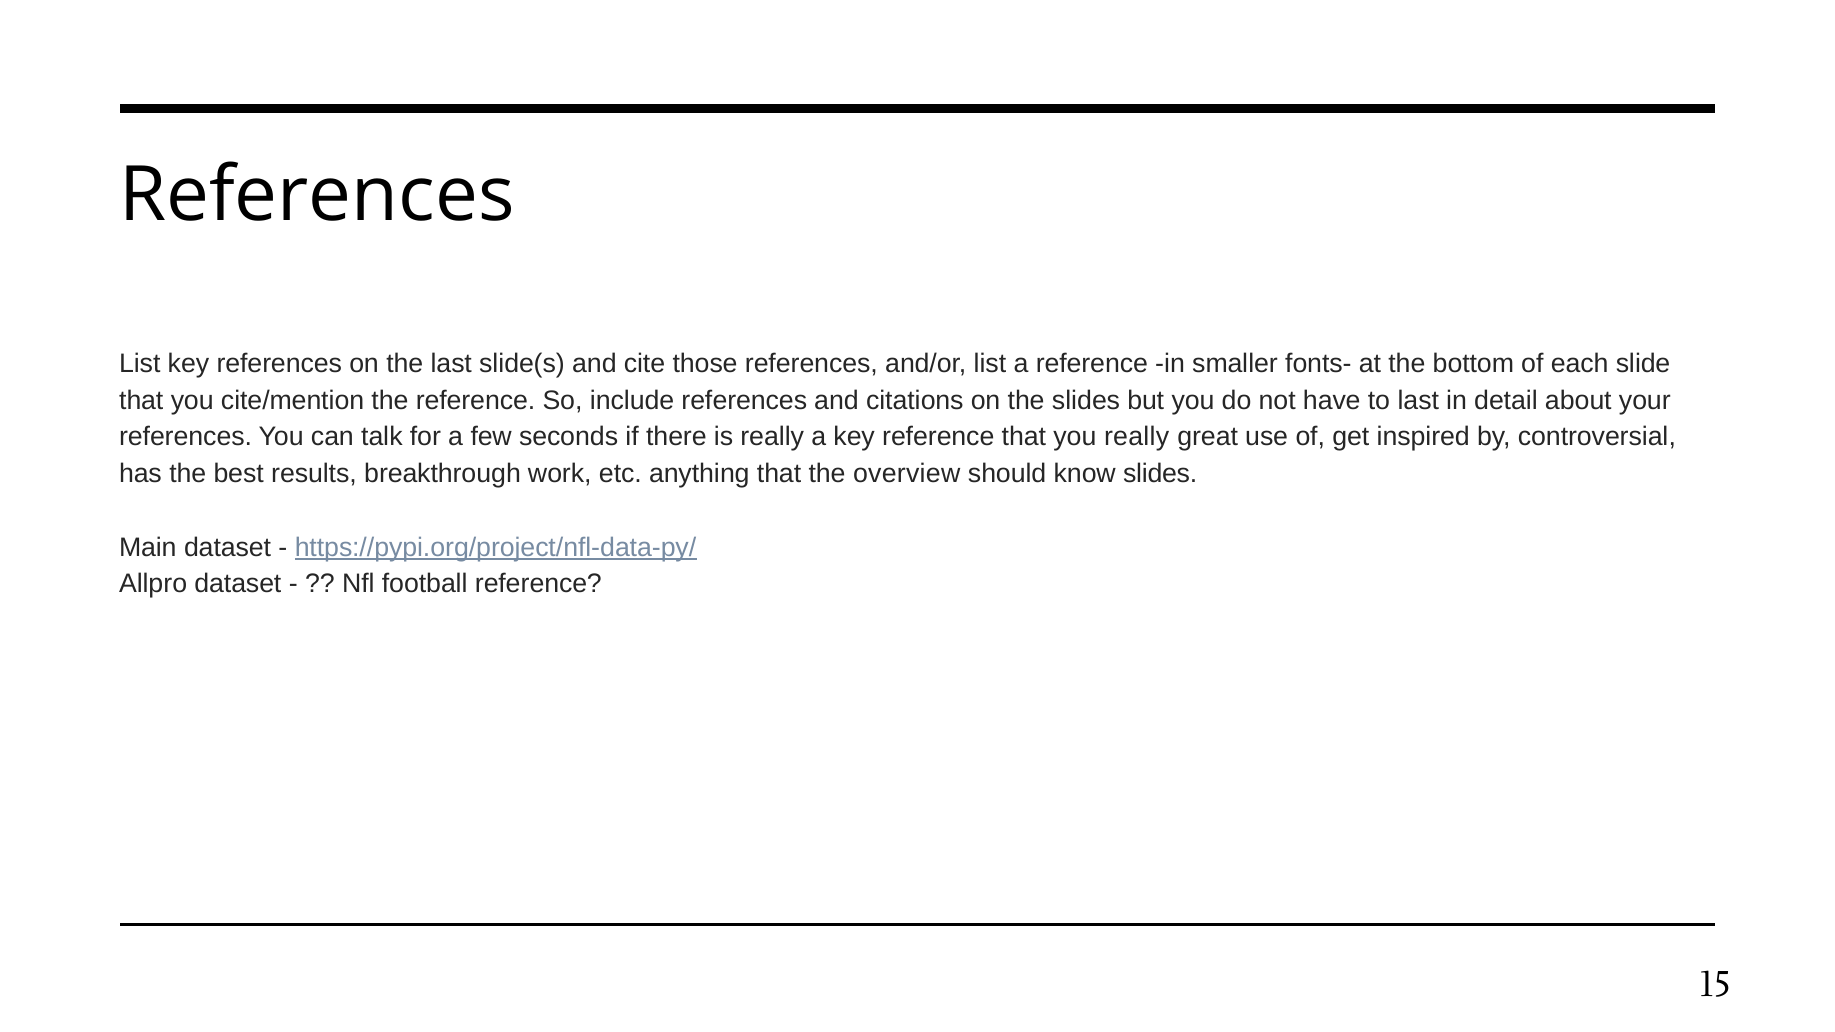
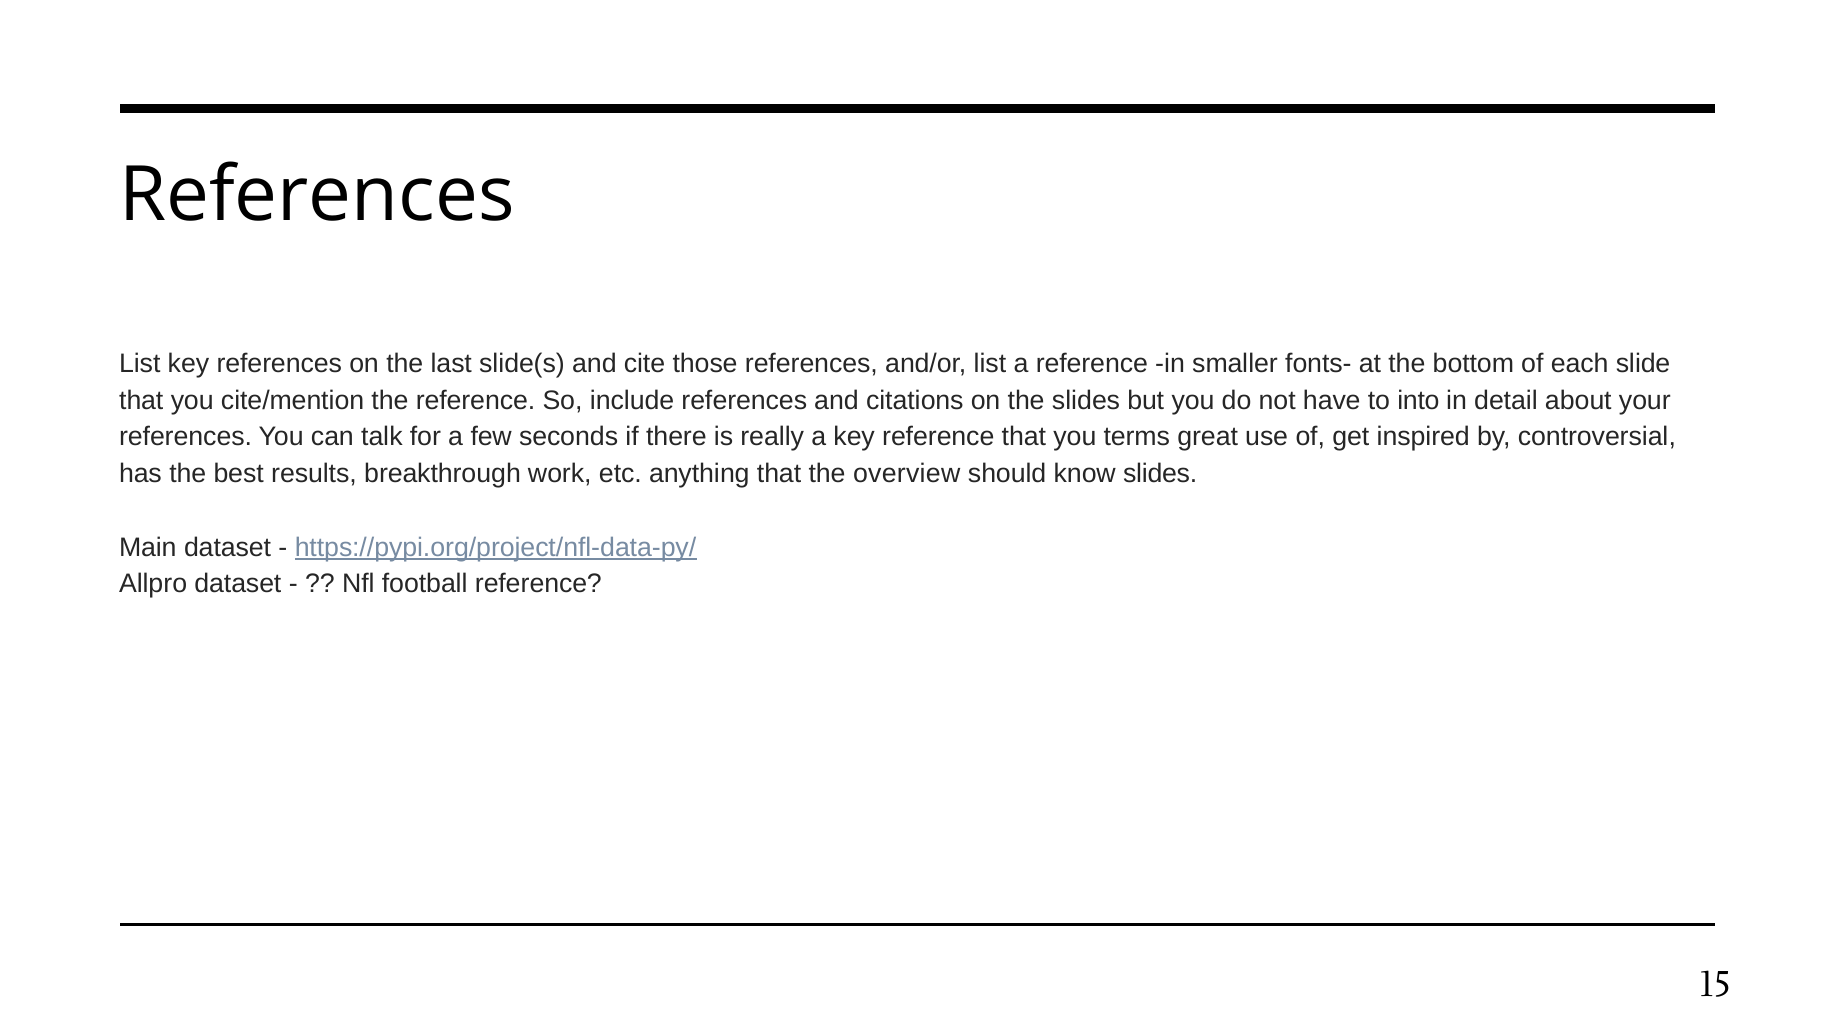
to last: last -> into (1418, 401)
you really: really -> terms (1137, 437)
